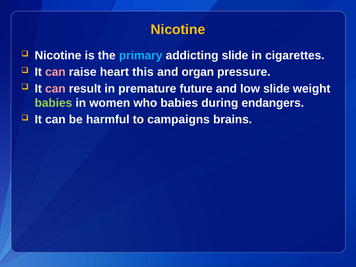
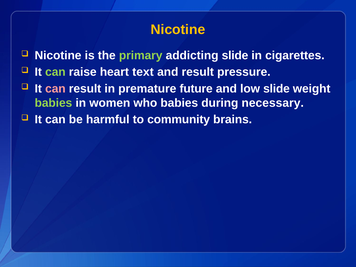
primary colour: light blue -> light green (141, 55)
can colour: pink -> light green (55, 72)
this: this -> text (143, 72)
and organ: organ -> result (198, 72)
endangers: endangers -> necessary (273, 103)
campaigns: campaigns -> community (179, 119)
